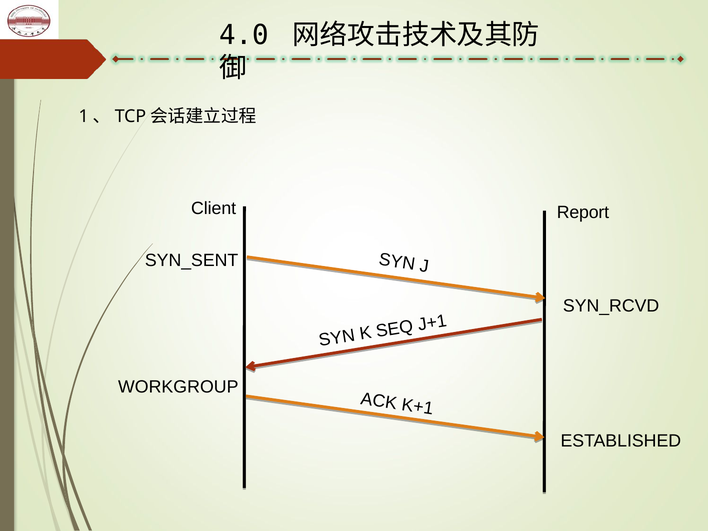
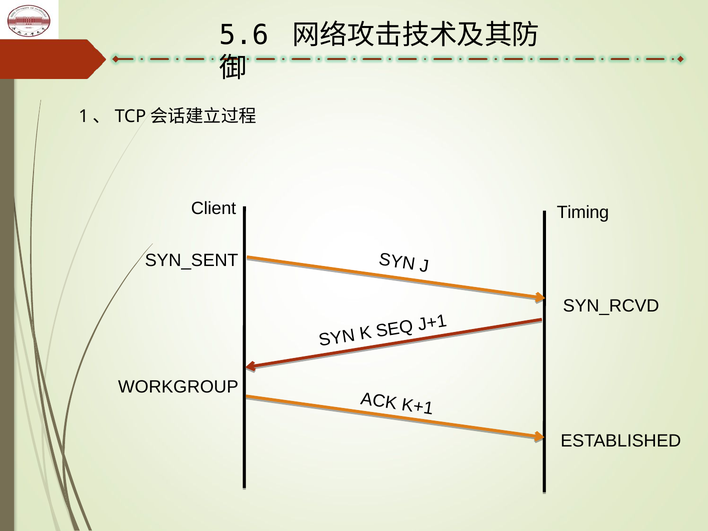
4.0: 4.0 -> 5.6 (244, 35)
Report: Report -> Timing (583, 212)
